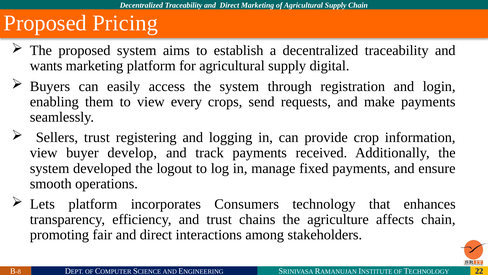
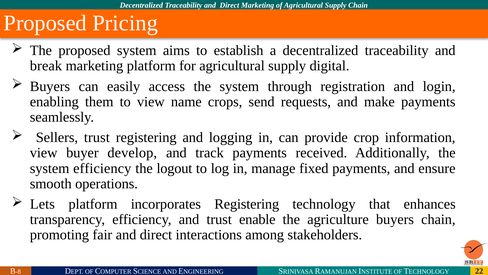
wants: wants -> break (46, 66)
every: every -> name (186, 102)
system developed: developed -> efficiency (102, 168)
incorporates Consumers: Consumers -> Registering (247, 204)
chains: chains -> enable (257, 219)
agriculture affects: affects -> buyers (395, 219)
